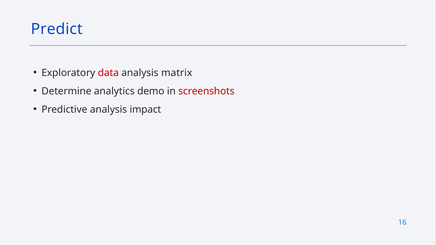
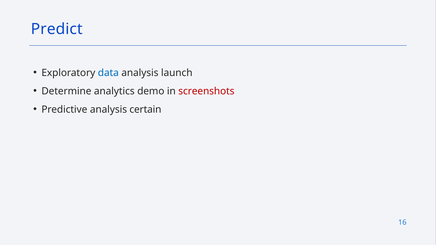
data colour: red -> blue (108, 73)
matrix: matrix -> launch (177, 73)
impact: impact -> certain (145, 110)
